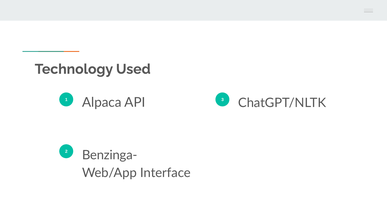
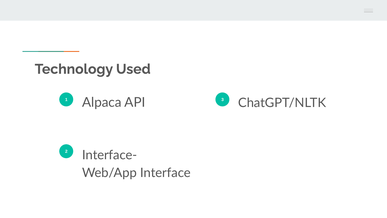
Benzinga-: Benzinga- -> Interface- (110, 155)
